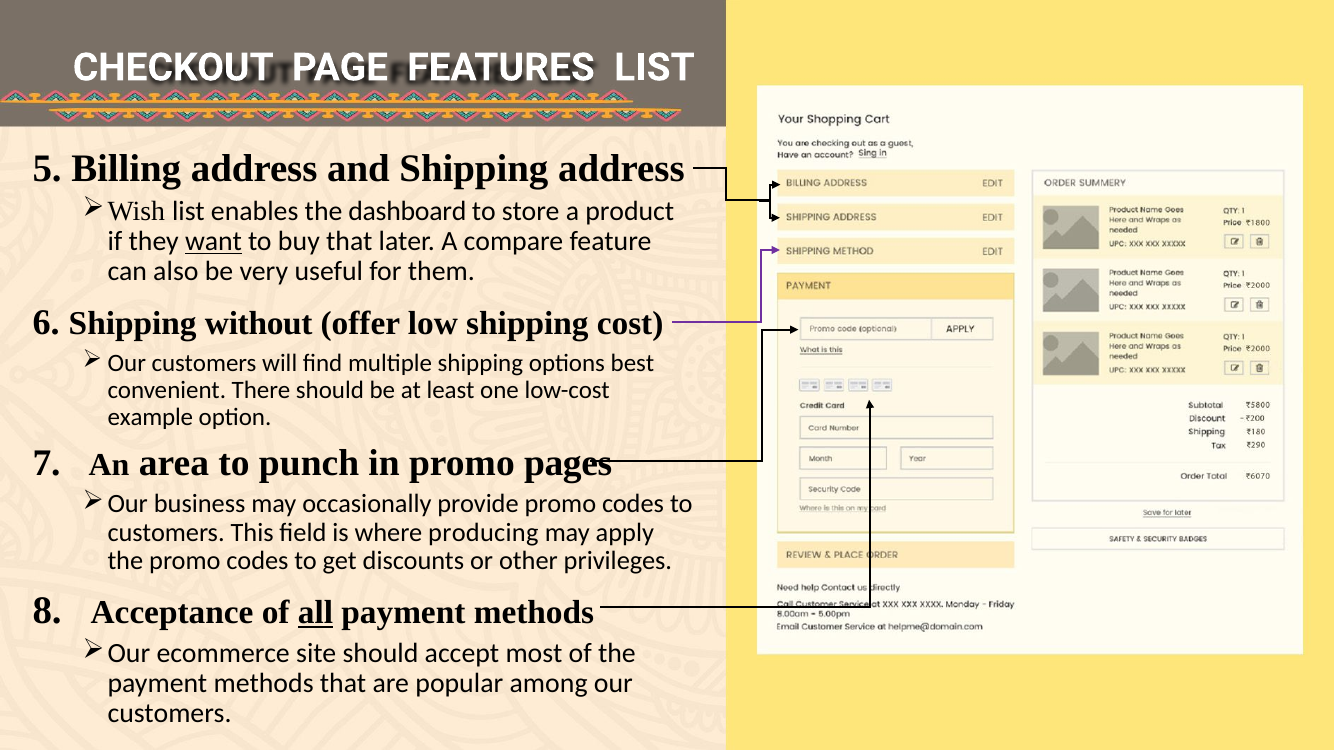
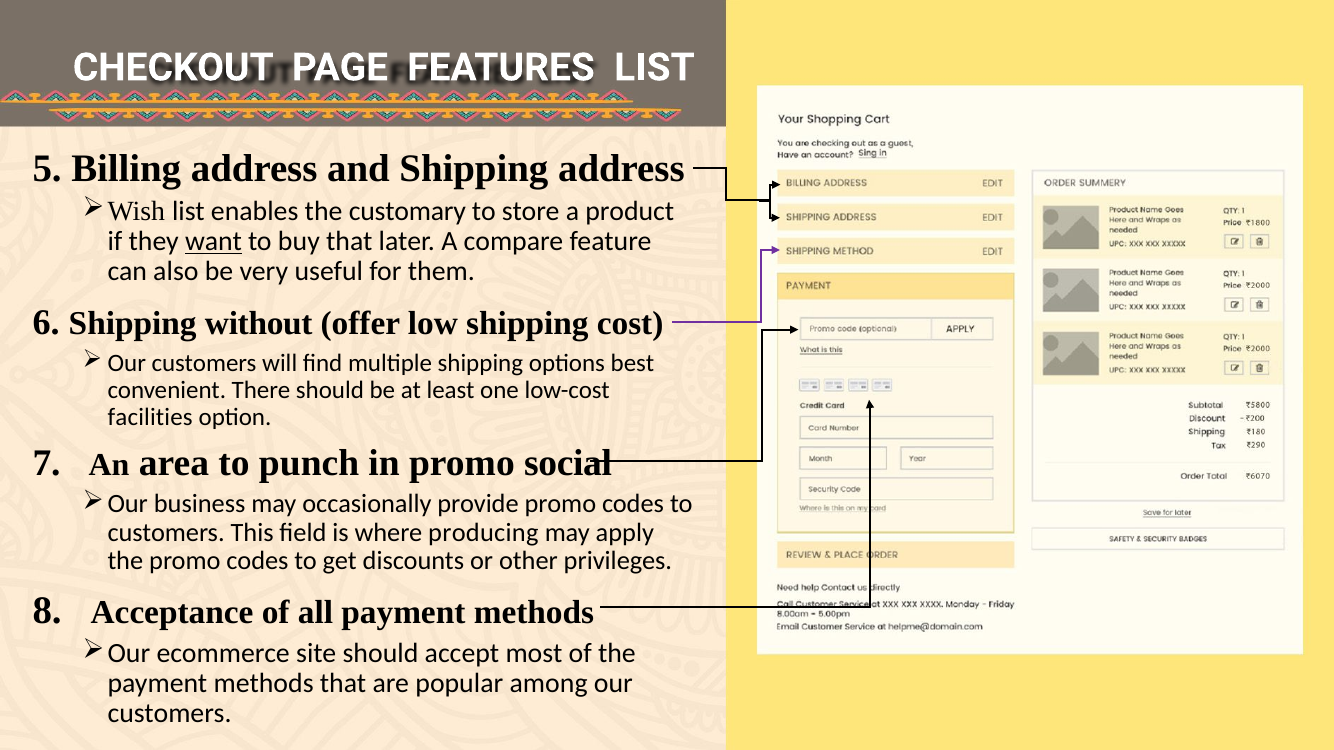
dashboard: dashboard -> customary (407, 212)
example: example -> facilities (150, 417)
pages: pages -> social (568, 463)
all underline: present -> none (315, 613)
